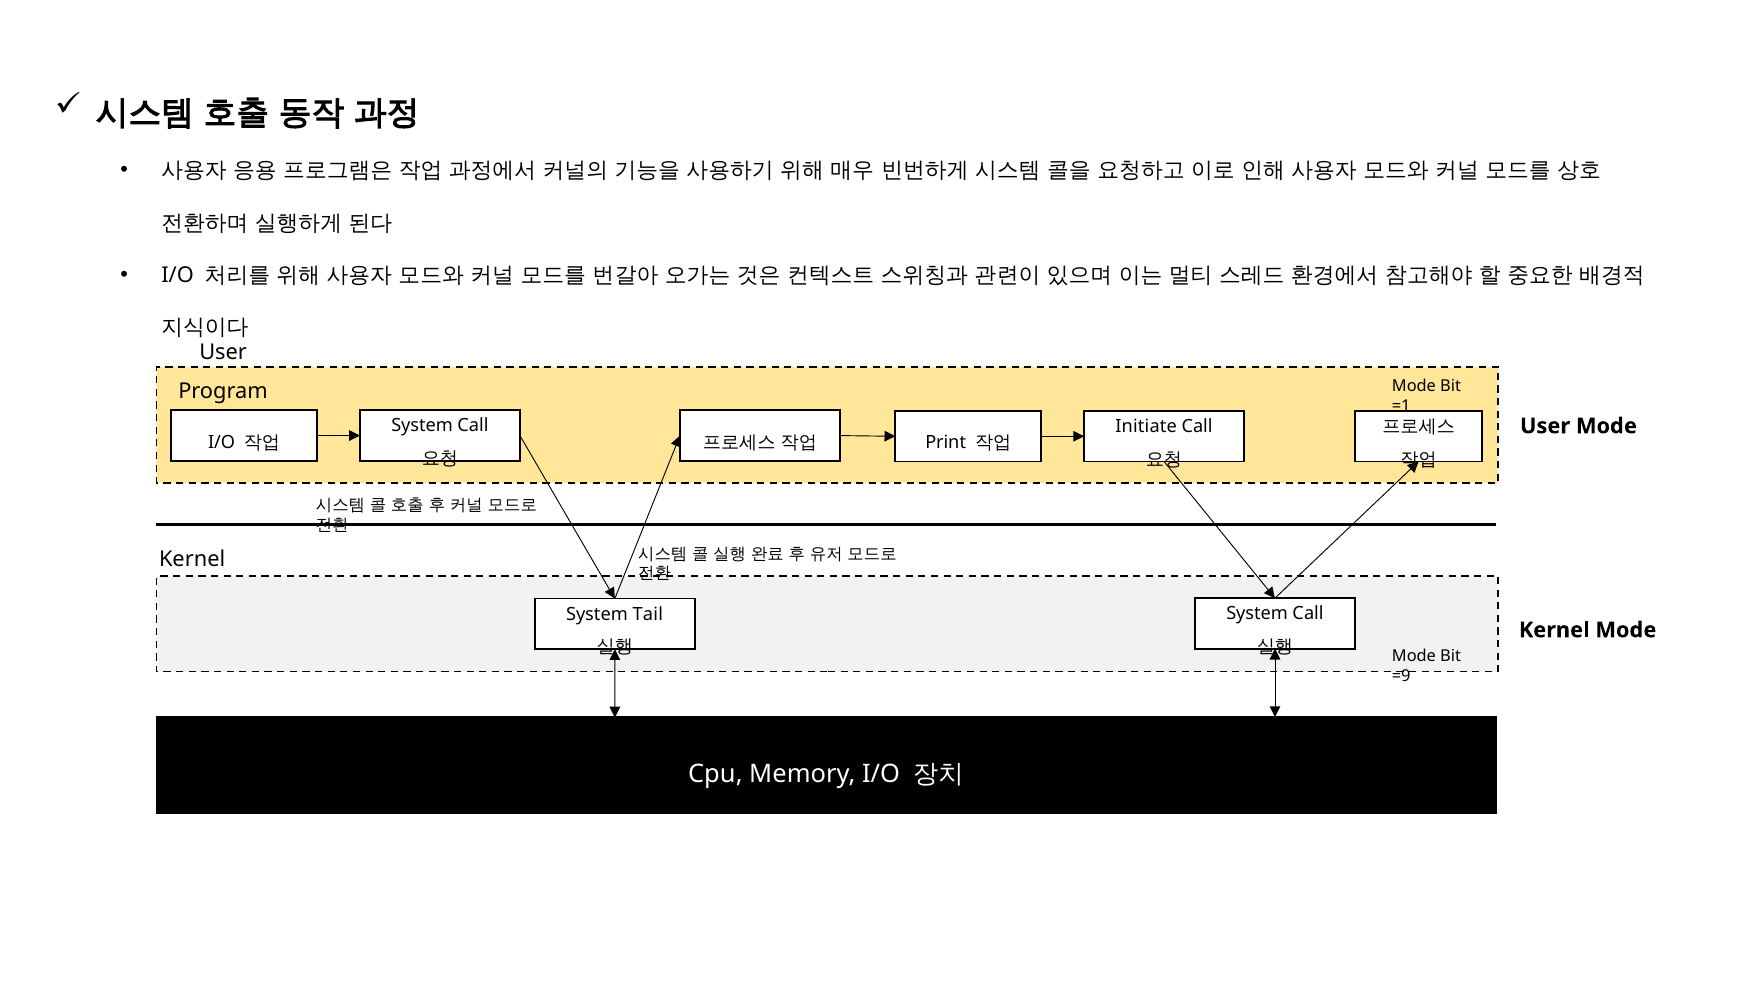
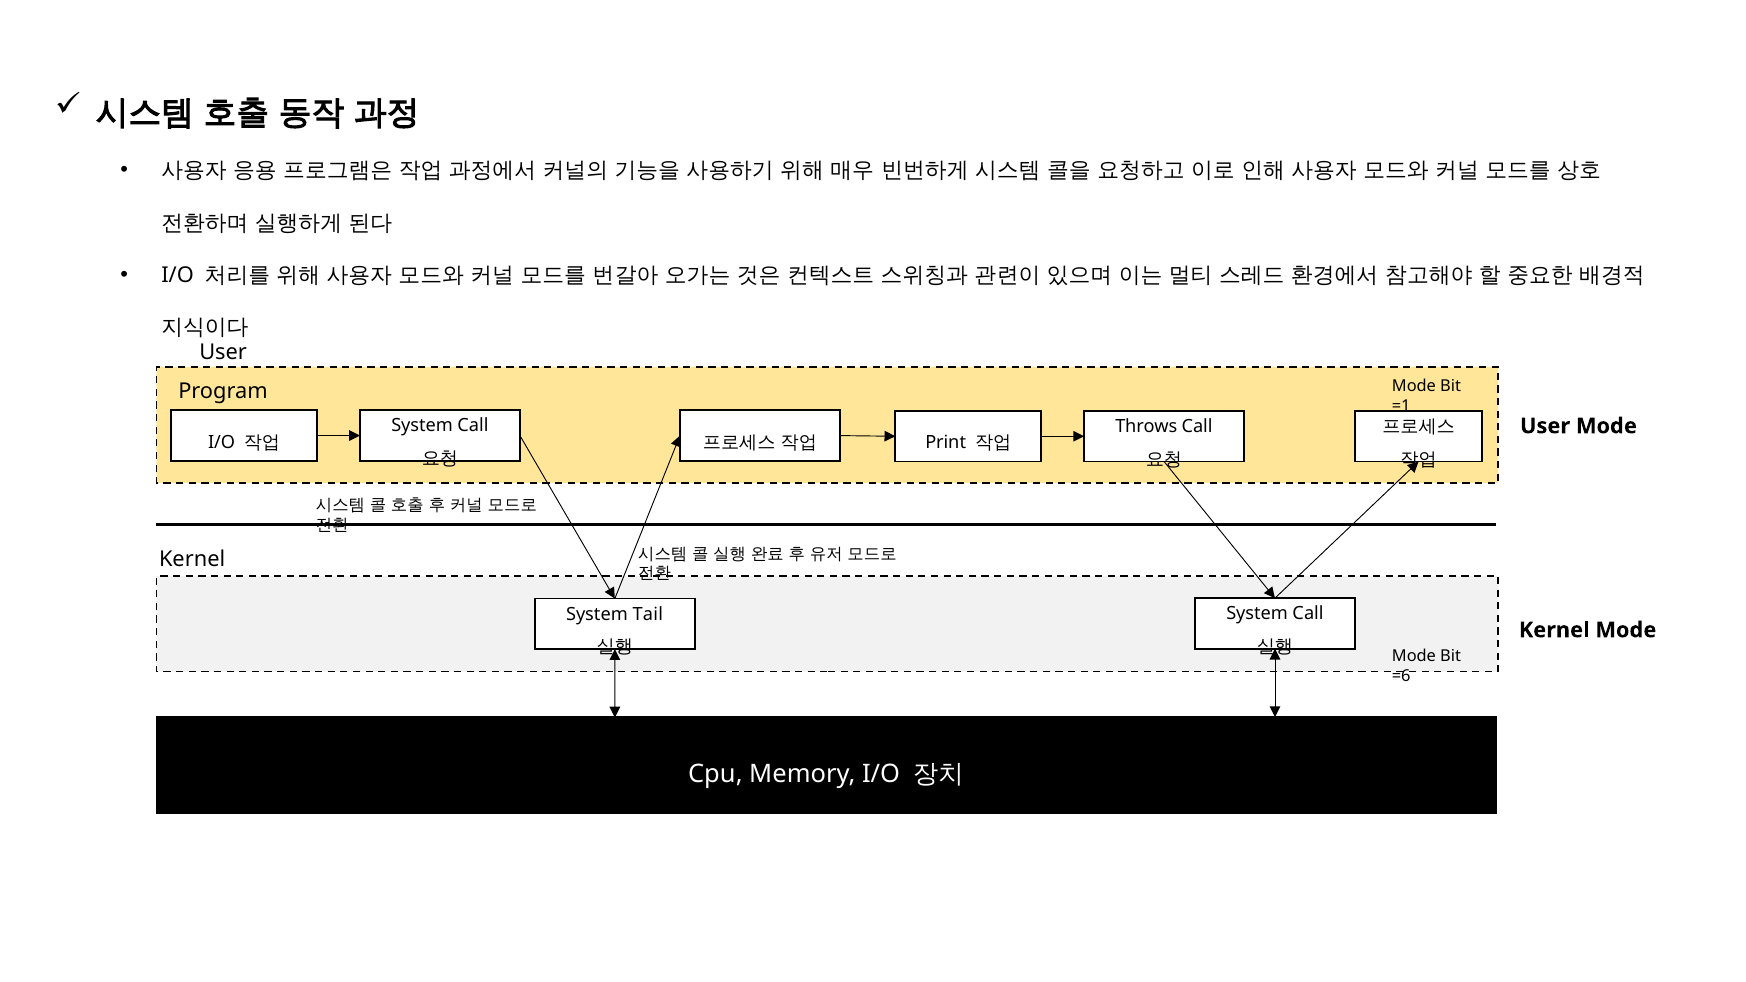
Initiate: Initiate -> Throws (1146, 427)
=9: =9 -> =6 (1401, 676)
